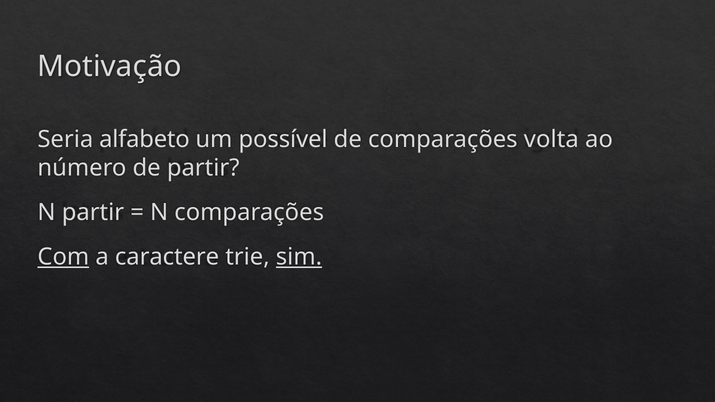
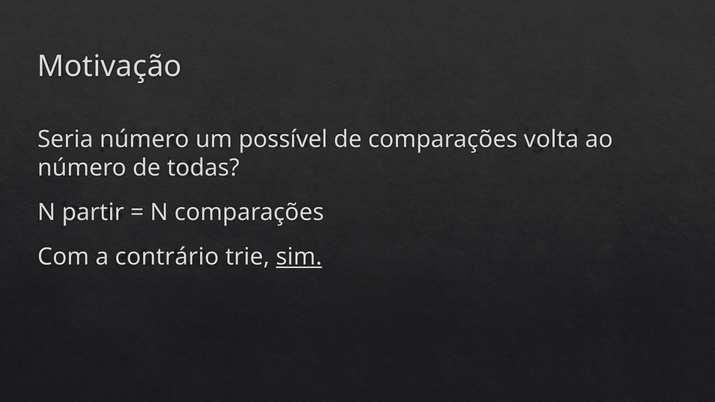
Seria alfabeto: alfabeto -> número (144, 140)
de partir: partir -> todas (203, 168)
Com underline: present -> none (63, 257)
caractere: caractere -> contrário (167, 257)
